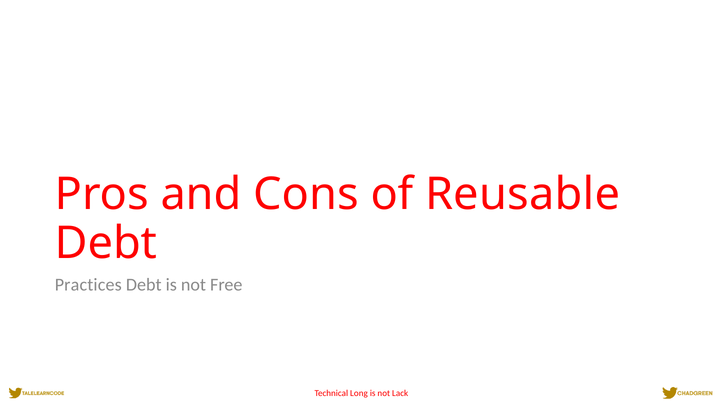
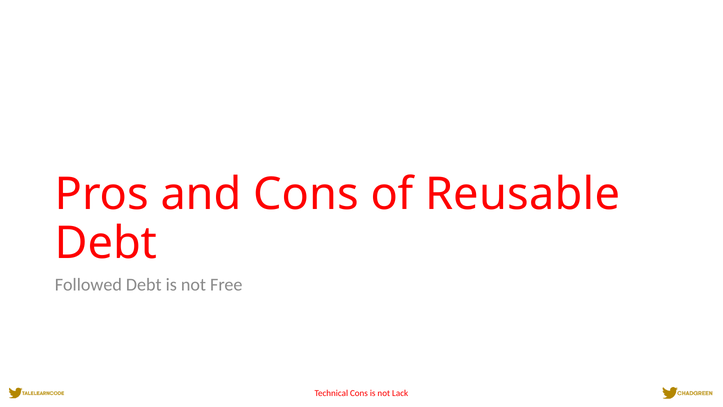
Practices: Practices -> Followed (88, 285)
Technical Long: Long -> Cons (359, 393)
